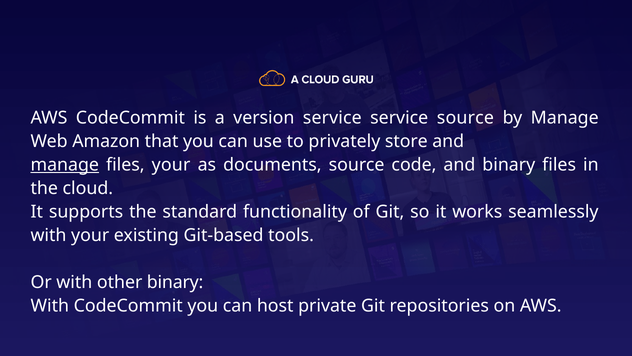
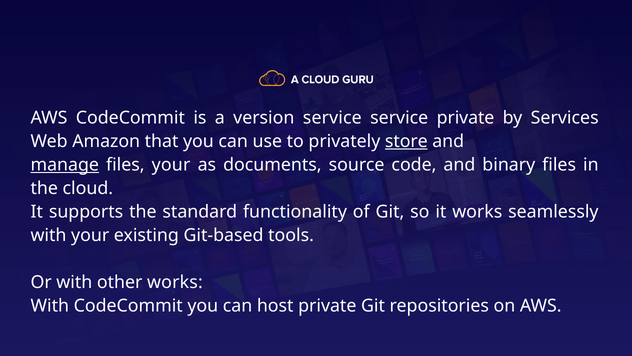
service source: source -> private (466, 118)
by Manage: Manage -> Services (565, 118)
store underline: none -> present (406, 141)
other binary: binary -> works (175, 282)
